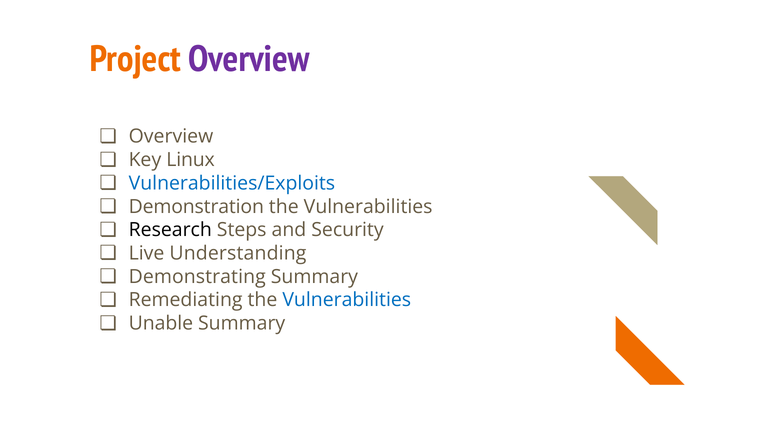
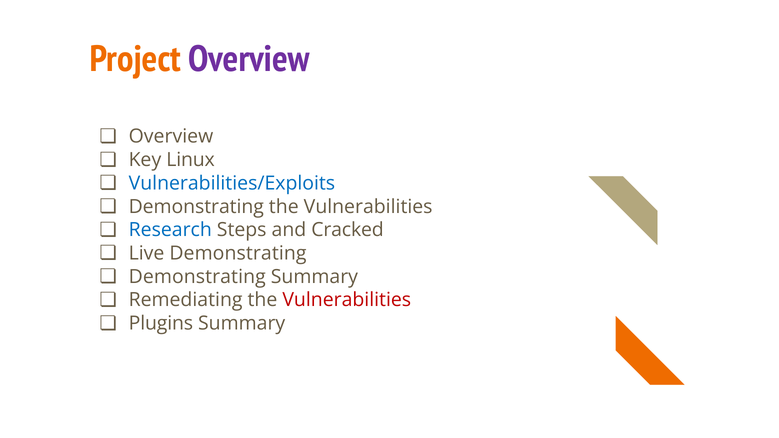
Demonstration: Demonstration -> Demonstrating (196, 207)
Research colour: black -> blue (170, 230)
Security: Security -> Cracked (348, 230)
Live Understanding: Understanding -> Demonstrating (238, 253)
Vulnerabilities colour: blue -> red (347, 300)
Unable: Unable -> Plugins (161, 324)
